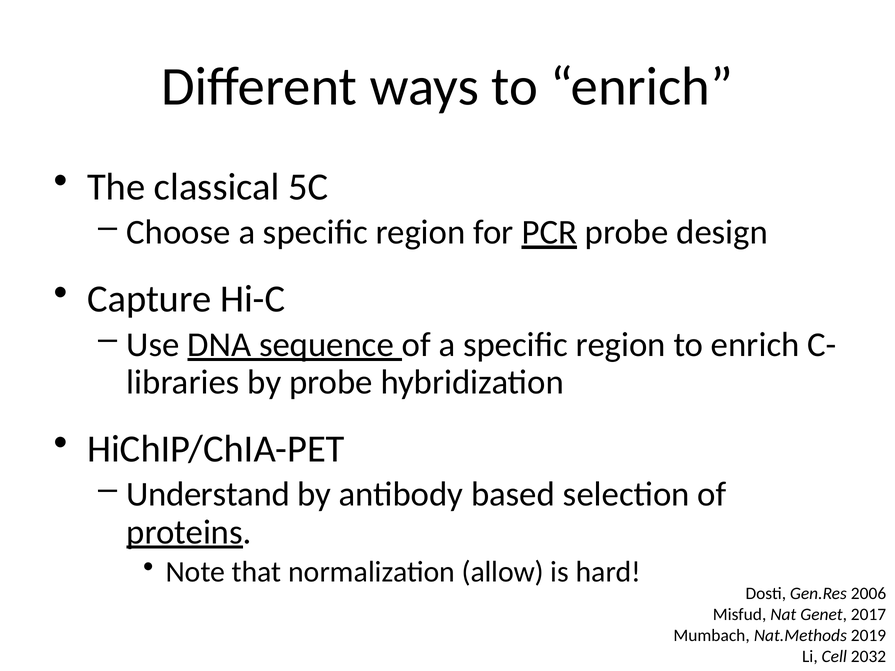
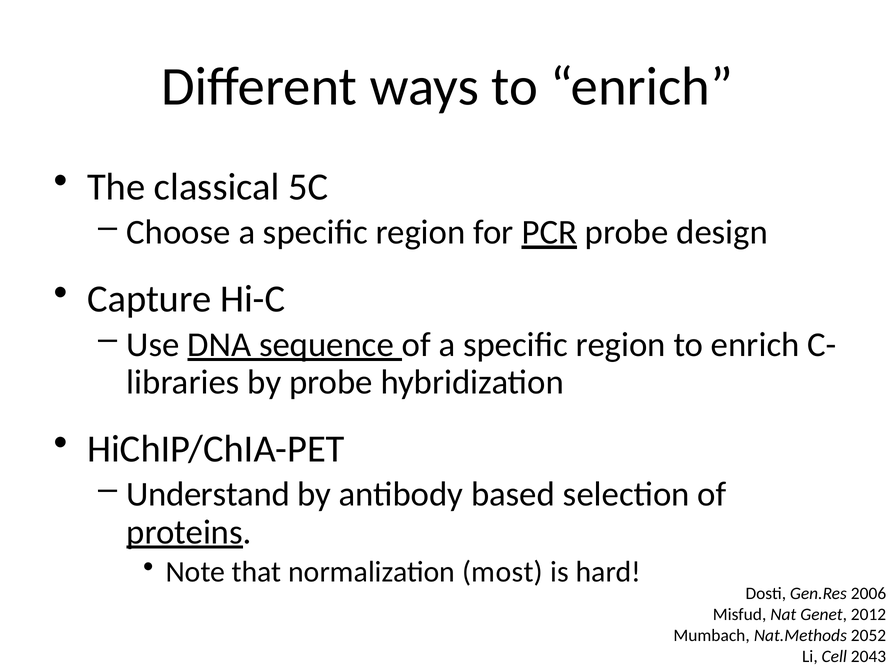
allow: allow -> most (503, 572)
2017: 2017 -> 2012 (869, 615)
2019: 2019 -> 2052 (869, 636)
2032: 2032 -> 2043 (869, 657)
